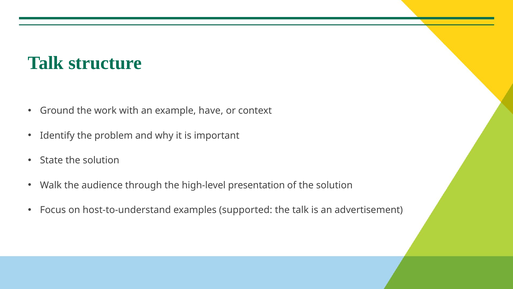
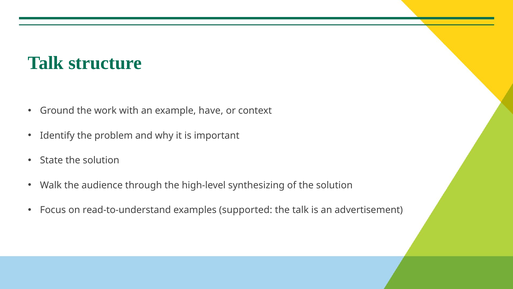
presentation: presentation -> synthesizing (256, 185)
host-to-understand: host-to-understand -> read-to-understand (127, 210)
